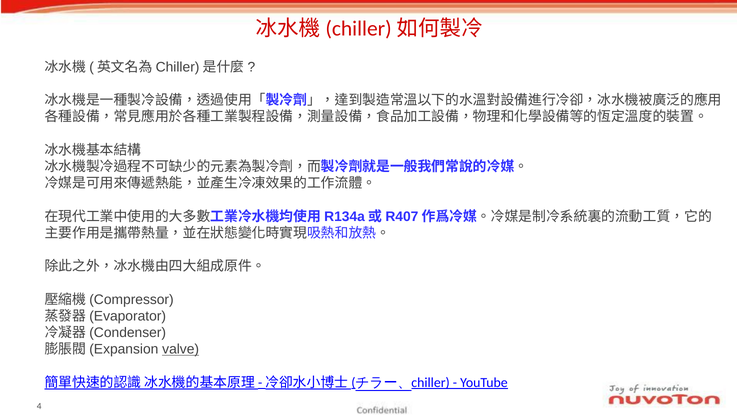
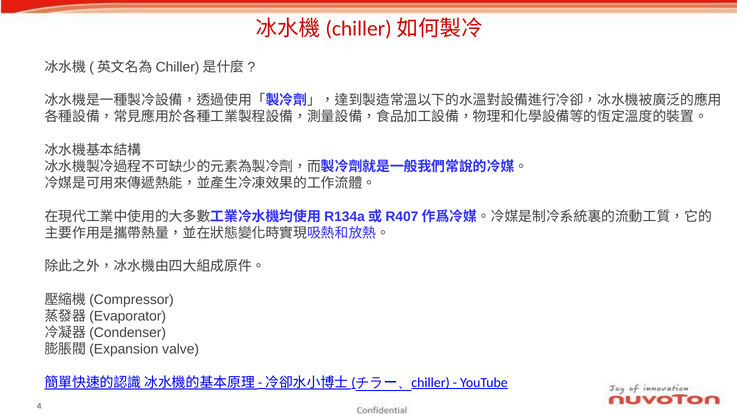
valve underline: present -> none (181, 349)
